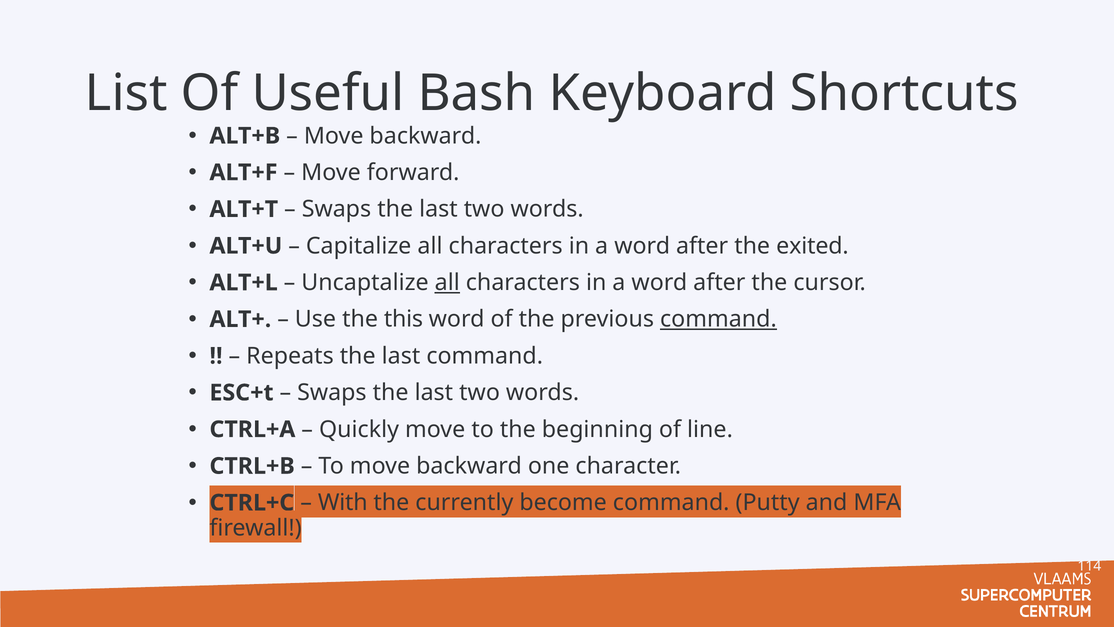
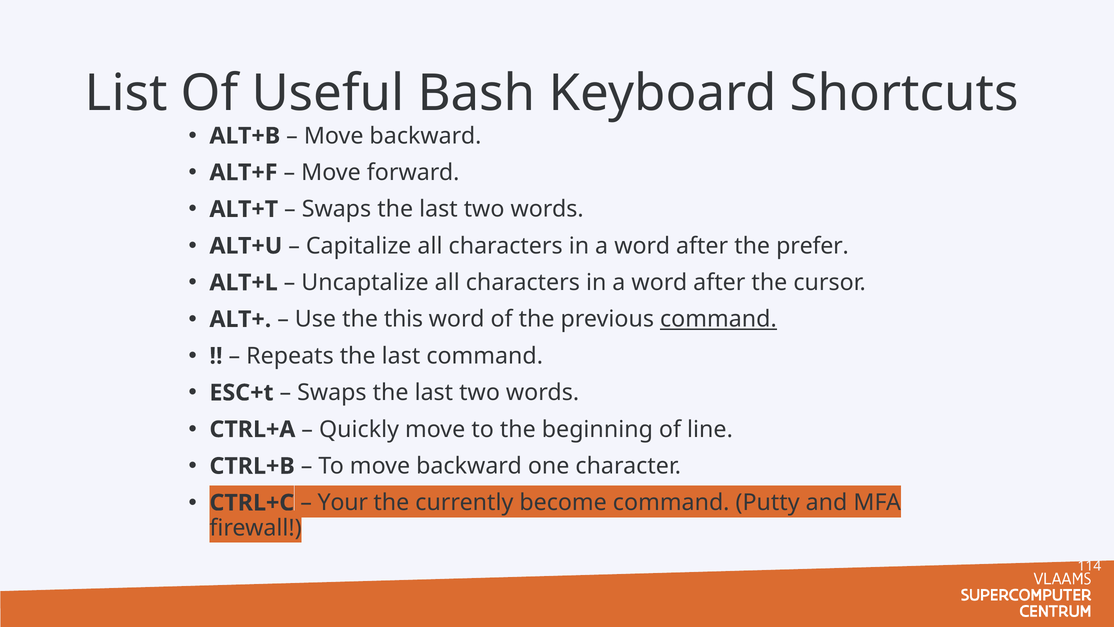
exited: exited -> prefer (812, 246)
all underline: present -> none (447, 282)
With: With -> Your (343, 503)
